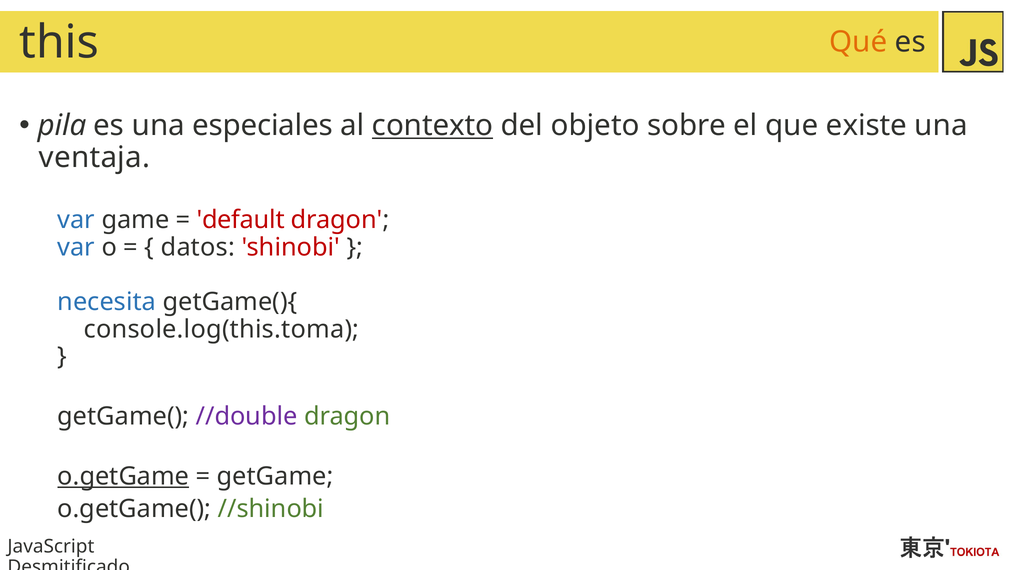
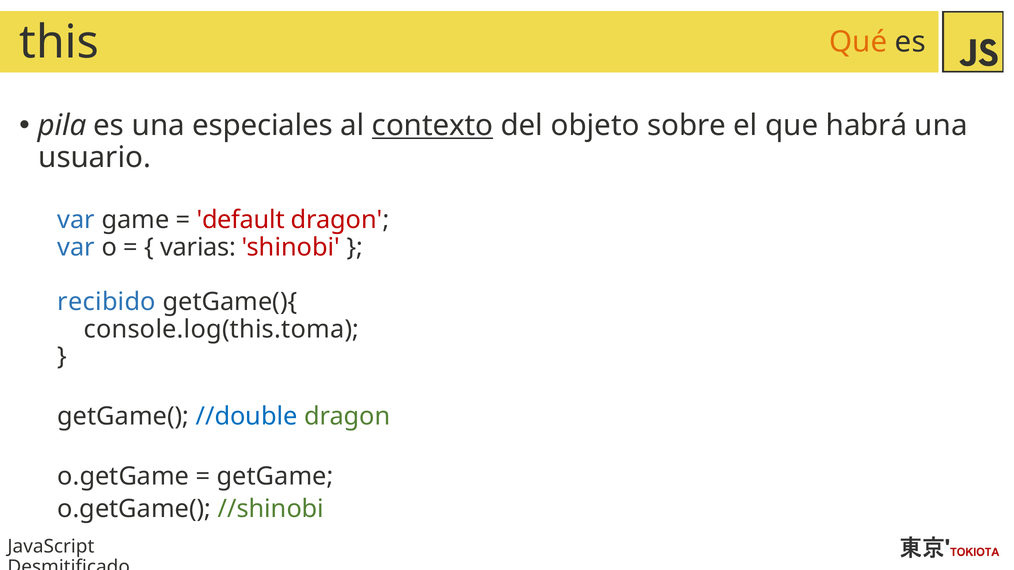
existe: existe -> habrá (867, 126)
ventaja: ventaja -> usuario (95, 158)
datos: datos -> varias (198, 247)
necesita: necesita -> recibido (107, 302)
//double colour: purple -> blue (247, 417)
o.getGame underline: present -> none (123, 477)
